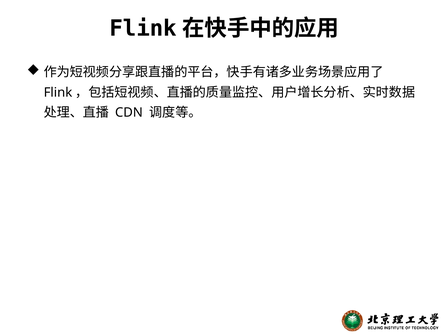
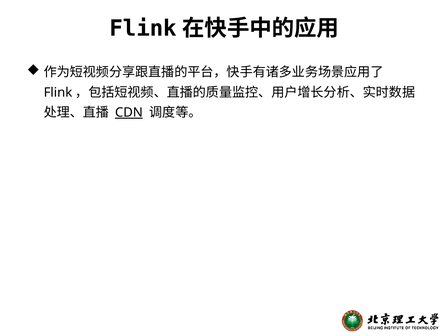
CDN underline: none -> present (129, 113)
